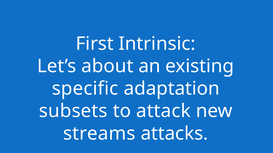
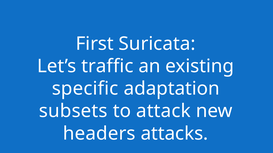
Intrinsic: Intrinsic -> Suricata (157, 44)
about: about -> traffic (107, 66)
streams: streams -> headers (99, 134)
